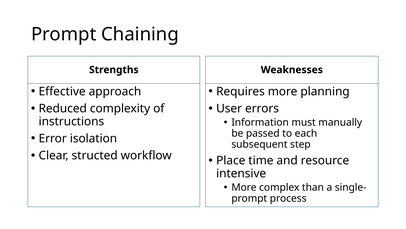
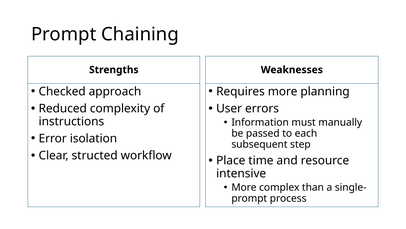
Effective: Effective -> Checked (62, 91)
